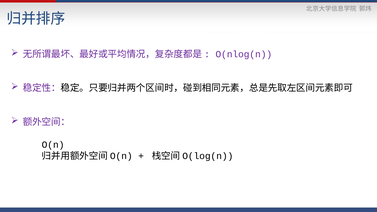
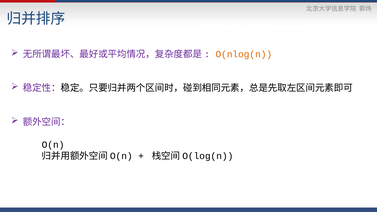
O(nlog(n colour: purple -> orange (244, 54)
